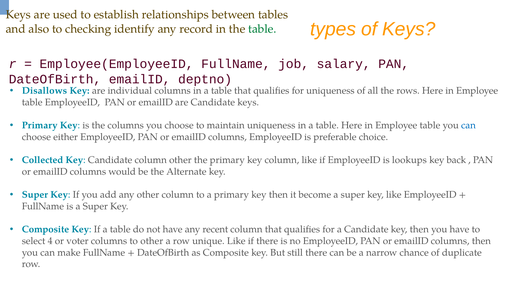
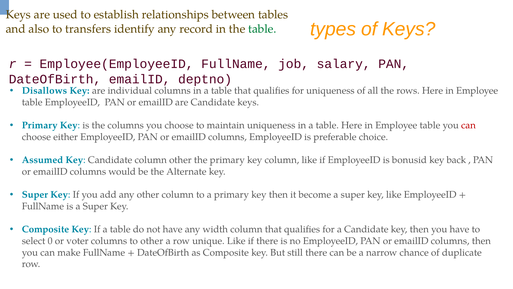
checking: checking -> transfers (88, 29)
can colour: blue -> red (468, 125)
Collected: Collected -> Assumed (43, 160)
lookups: lookups -> bonusid (409, 160)
recent: recent -> width (215, 229)
4: 4 -> 0 (50, 241)
